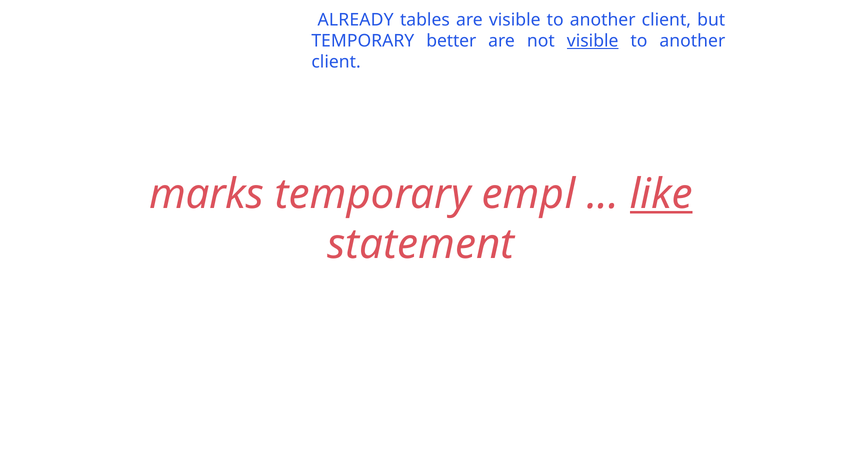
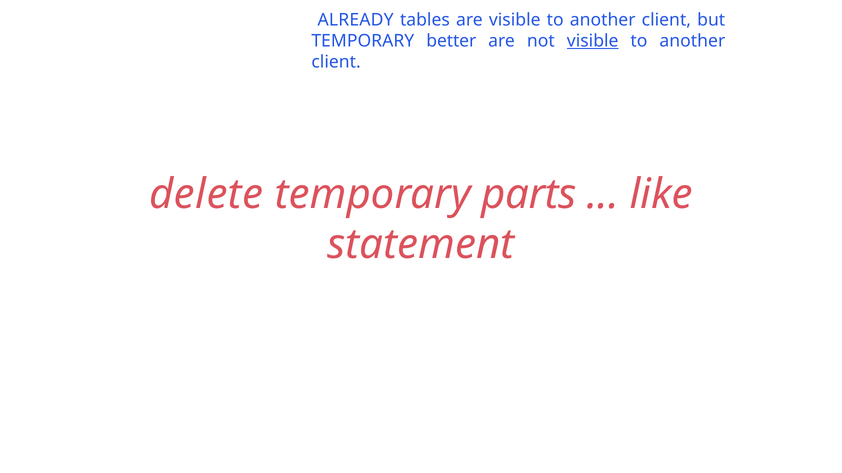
marks: marks -> delete (206, 194)
empl: empl -> parts (529, 194)
like underline: present -> none (661, 194)
